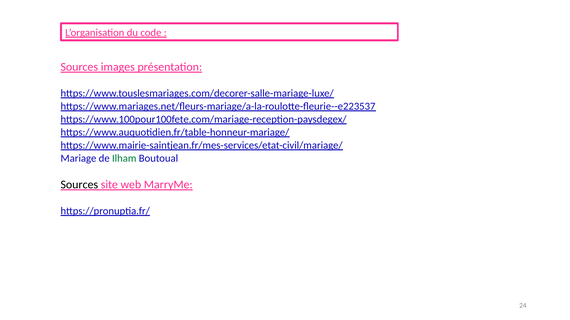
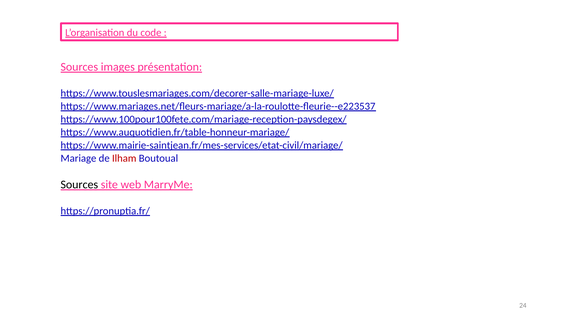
Ilham colour: green -> red (124, 159)
